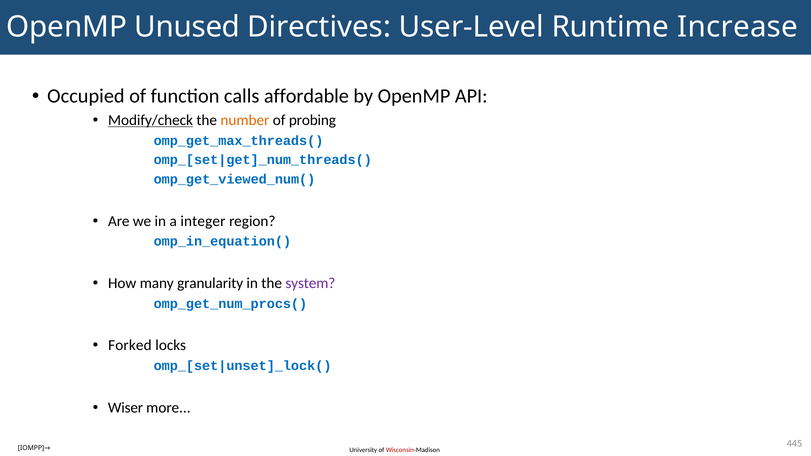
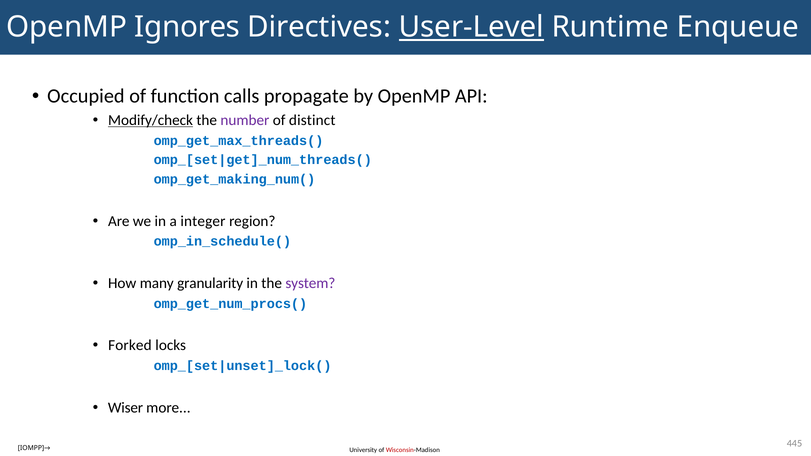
Unused: Unused -> Ignores (187, 27)
User-Level underline: none -> present (471, 27)
Increase: Increase -> Enqueue (738, 27)
affordable: affordable -> propagate (306, 96)
number colour: orange -> purple (245, 120)
probing: probing -> distinct (312, 120)
omp_get_viewed_num(: omp_get_viewed_num( -> omp_get_making_num( (234, 179)
omp_in_equation(: omp_in_equation( -> omp_in_schedule( (222, 242)
